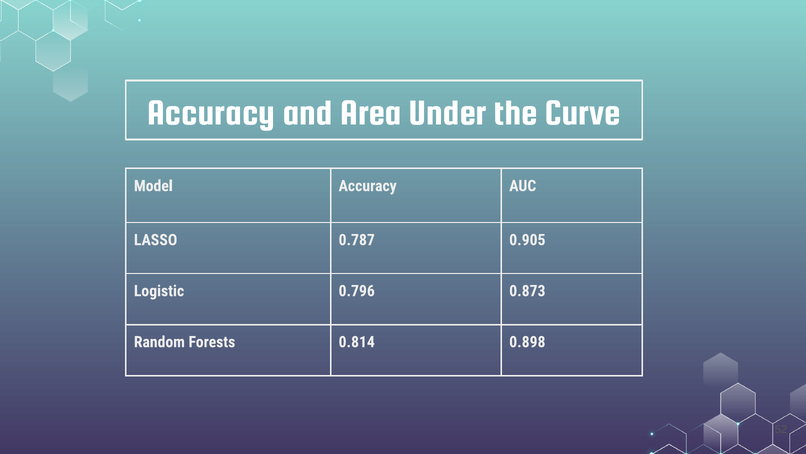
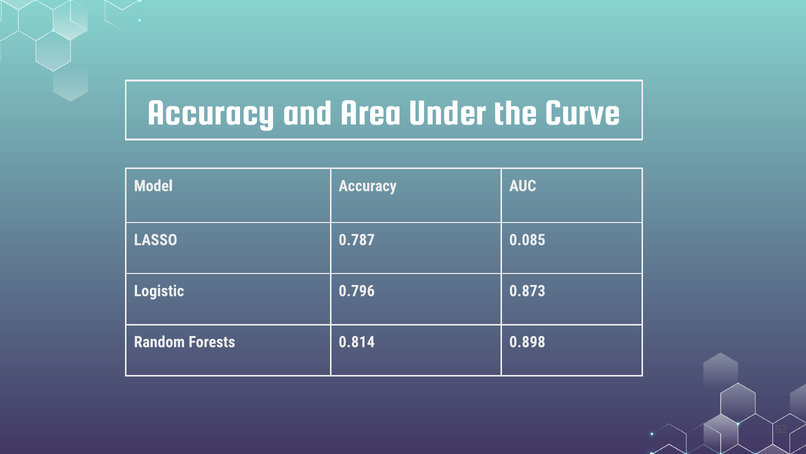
0.905: 0.905 -> 0.085 (527, 240)
